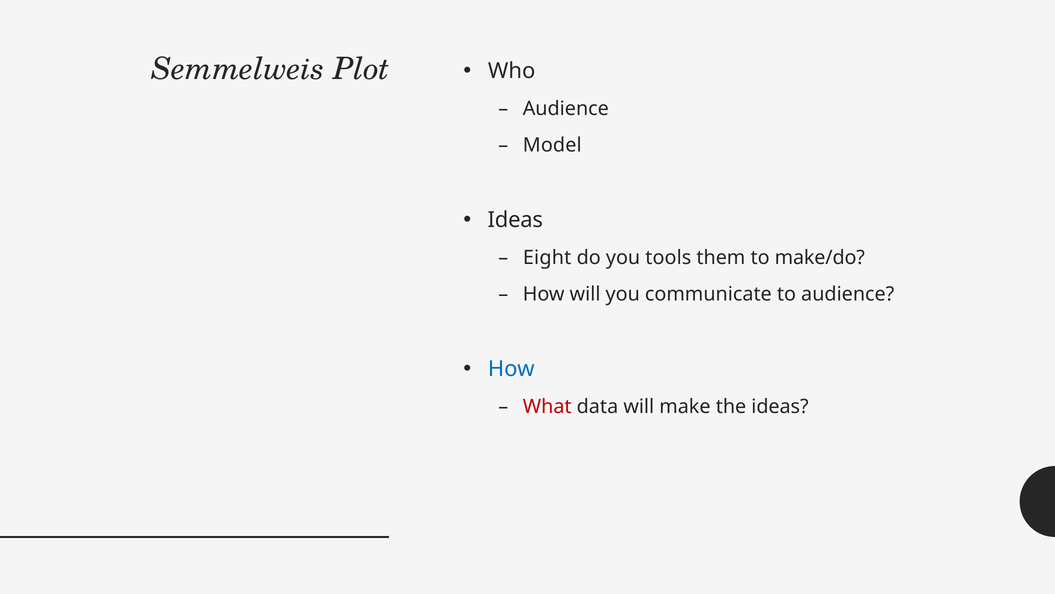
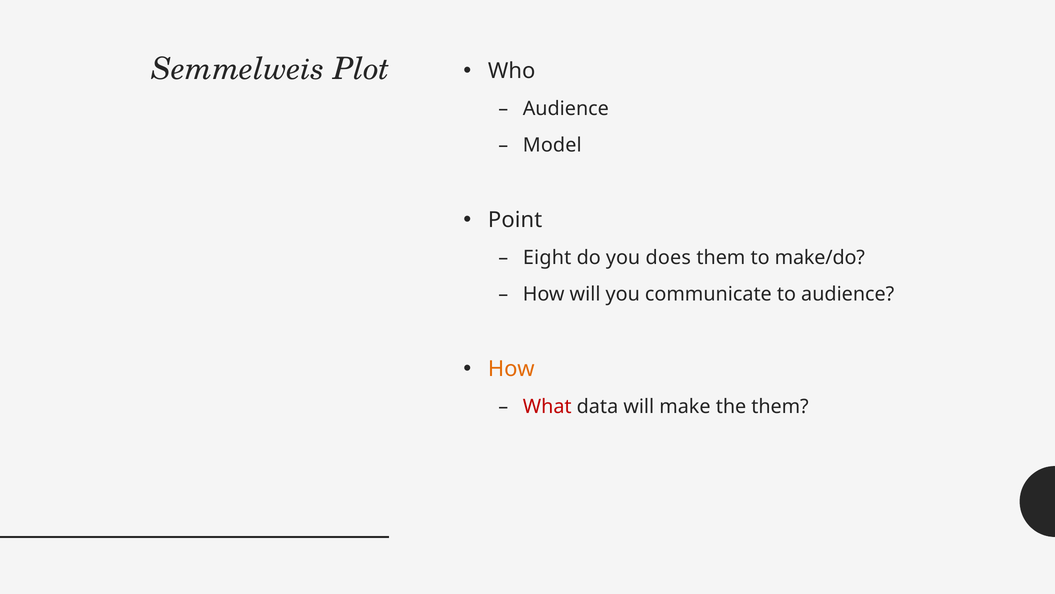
Ideas: Ideas -> Point (515, 220)
tools: tools -> does (668, 258)
How colour: blue -> orange (511, 369)
the ideas: ideas -> them (780, 406)
